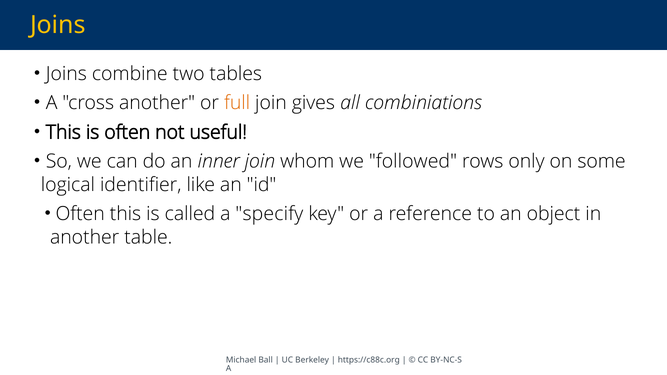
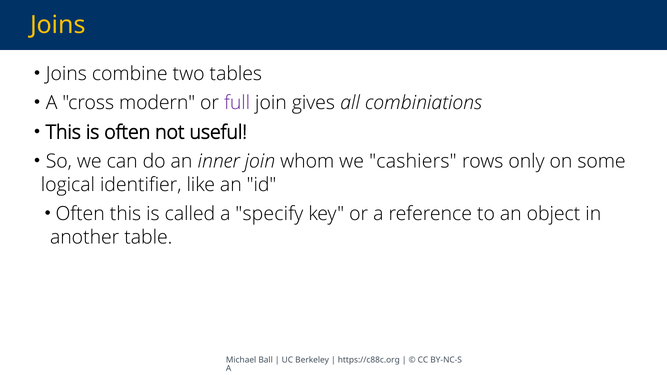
cross another: another -> modern (157, 103)
full colour: orange -> purple (237, 103)
followed: followed -> cashiers (413, 161)
